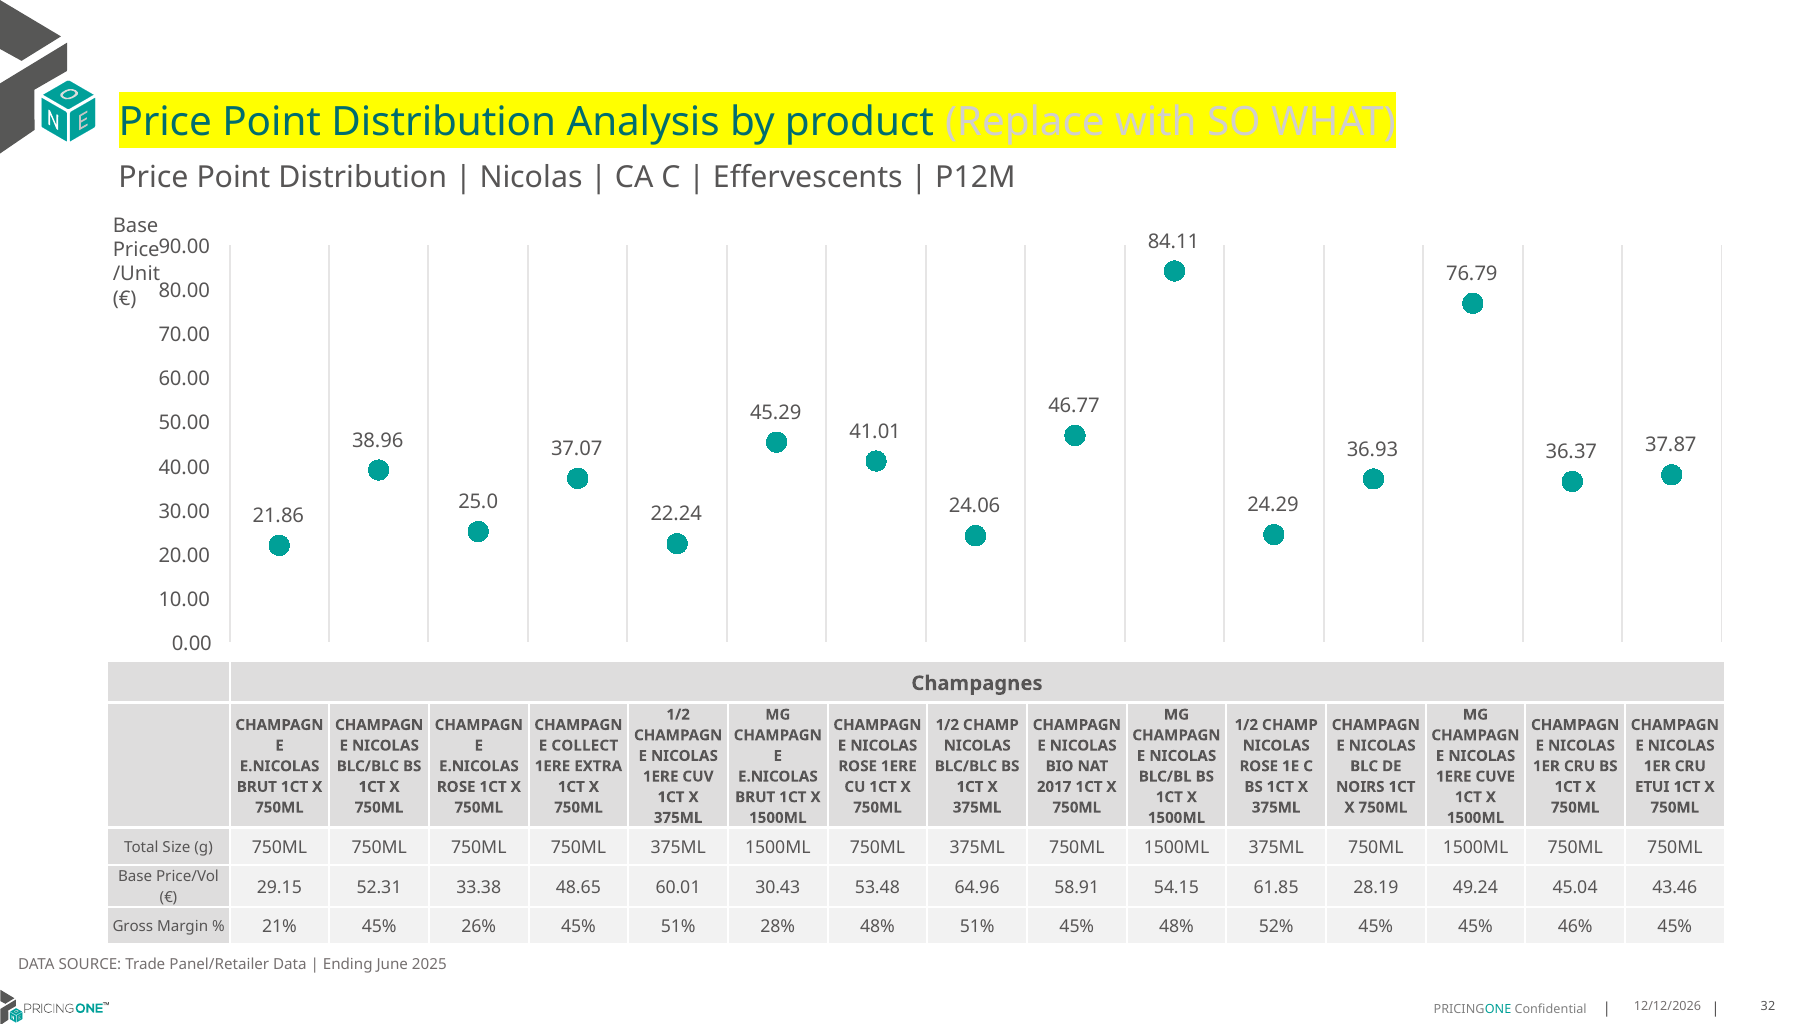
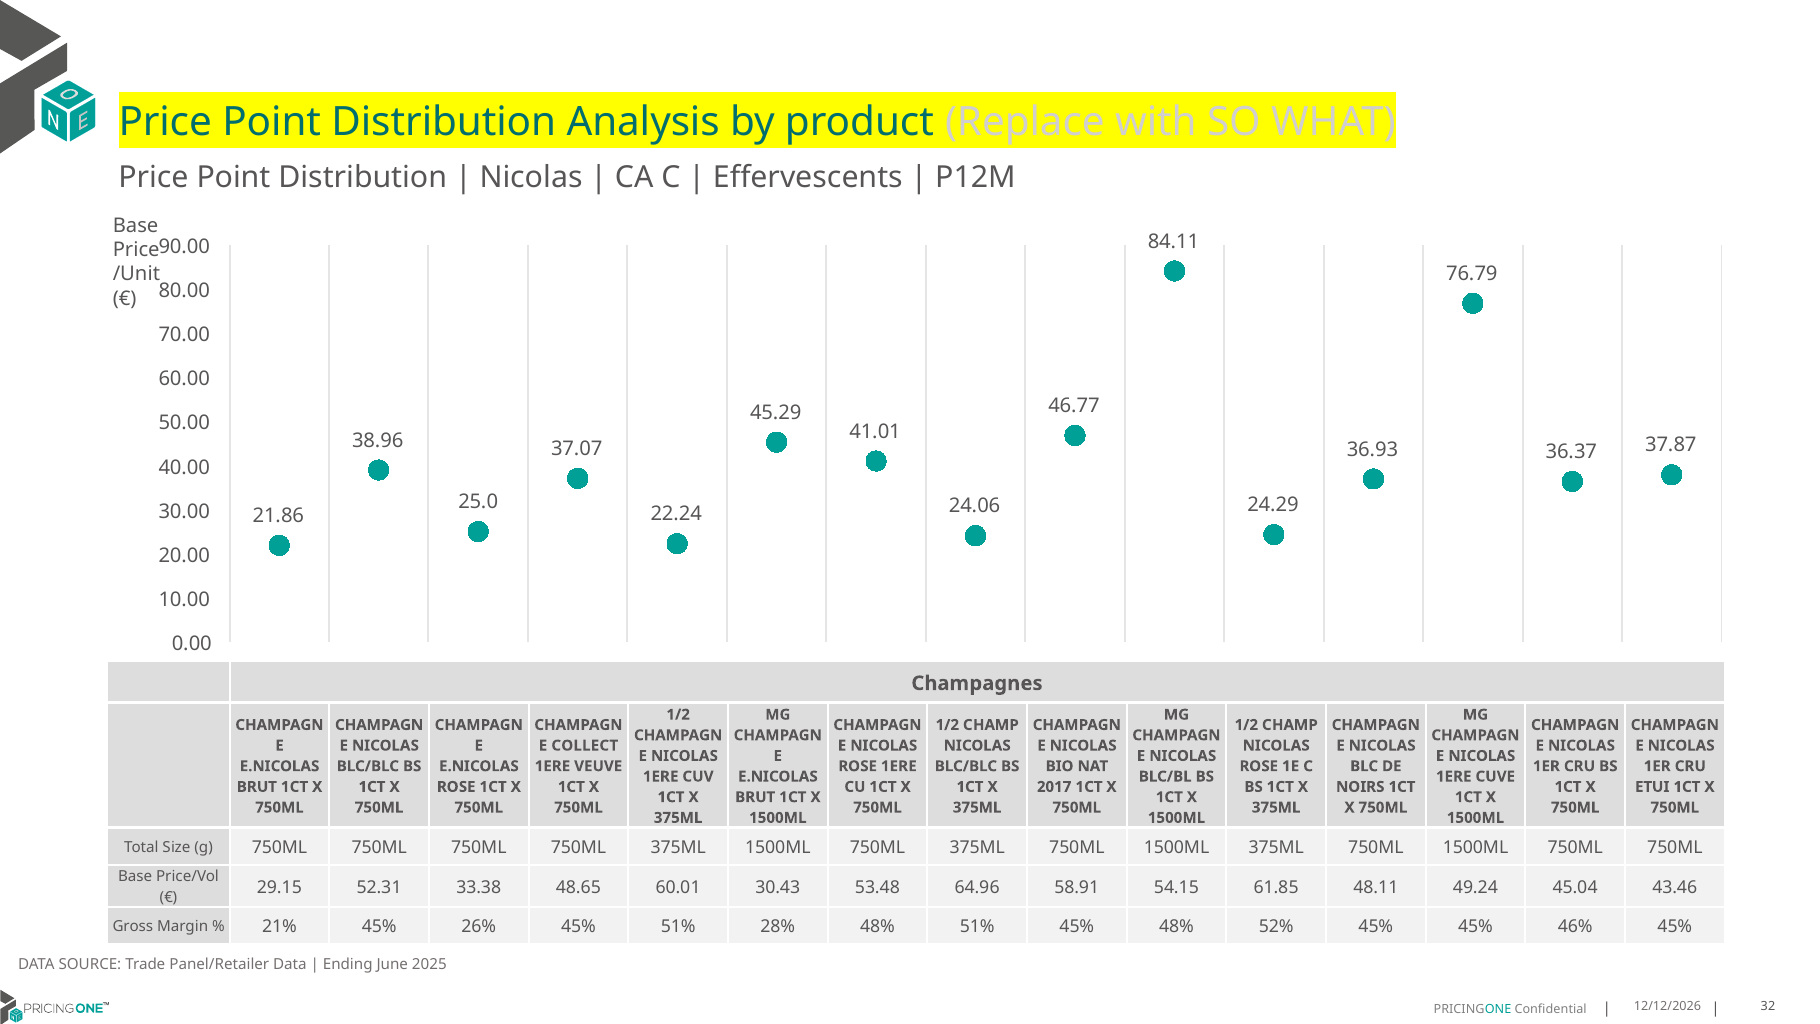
EXTRA: EXTRA -> VEUVE (598, 766)
28.19: 28.19 -> 48.11 (1376, 887)
